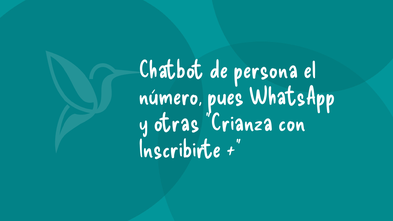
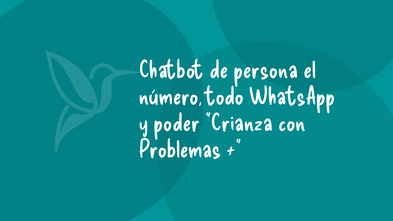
pues: pues -> todo (226, 97)
otras: otras -> poder (177, 123)
Inscribirte: Inscribirte -> Problemas (180, 150)
